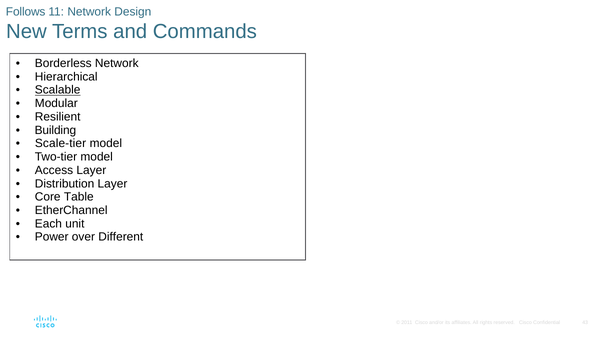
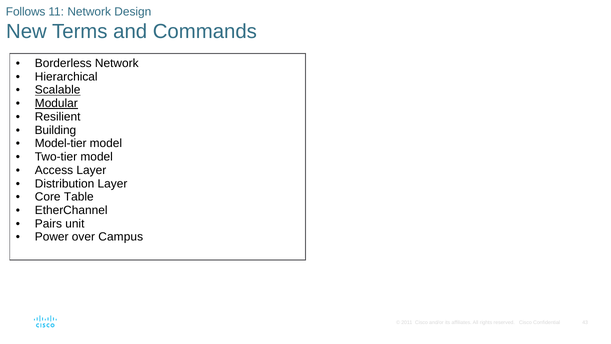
Modular underline: none -> present (56, 103)
Scale-tier: Scale-tier -> Model-tier (61, 143)
Each: Each -> Pairs (48, 223)
Different: Different -> Campus (121, 237)
